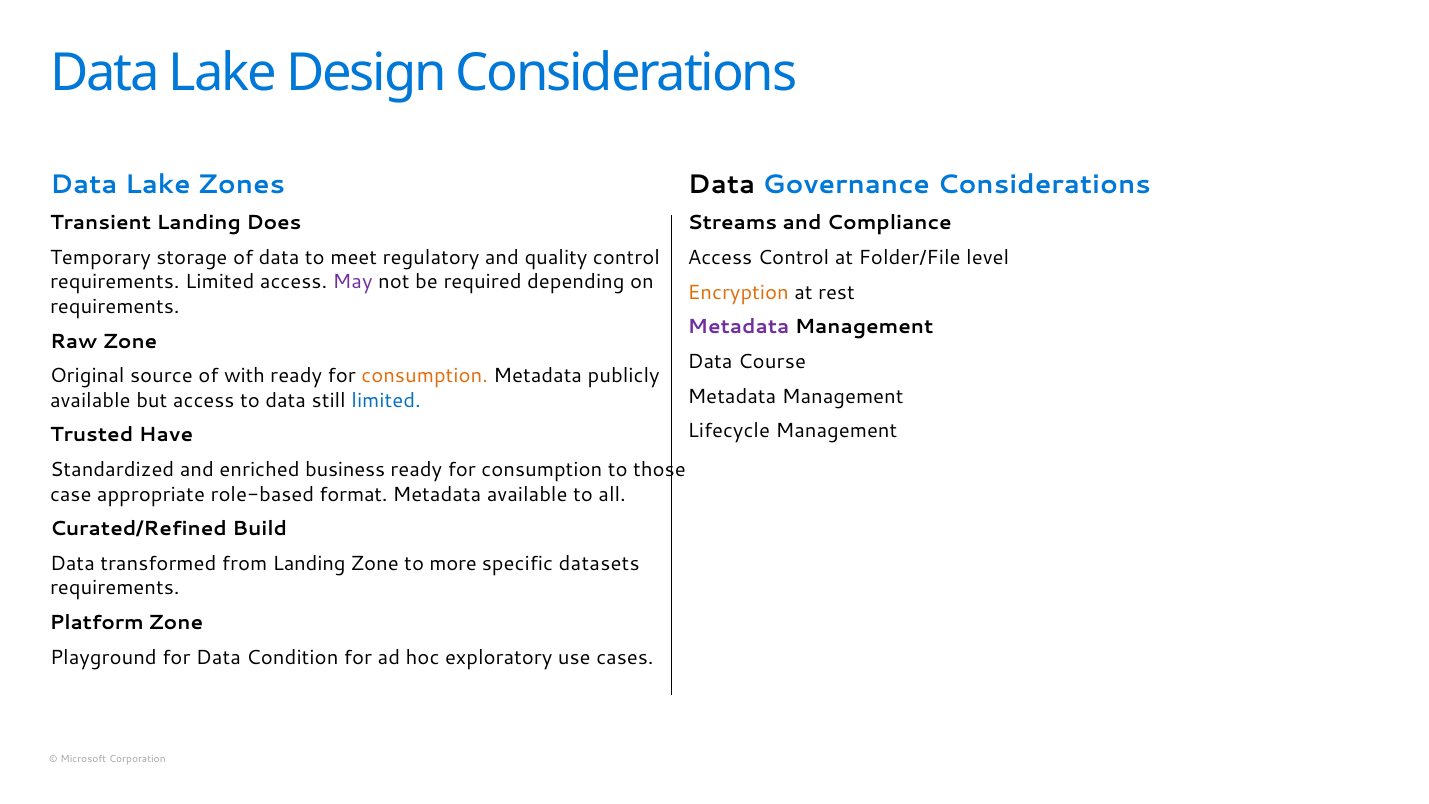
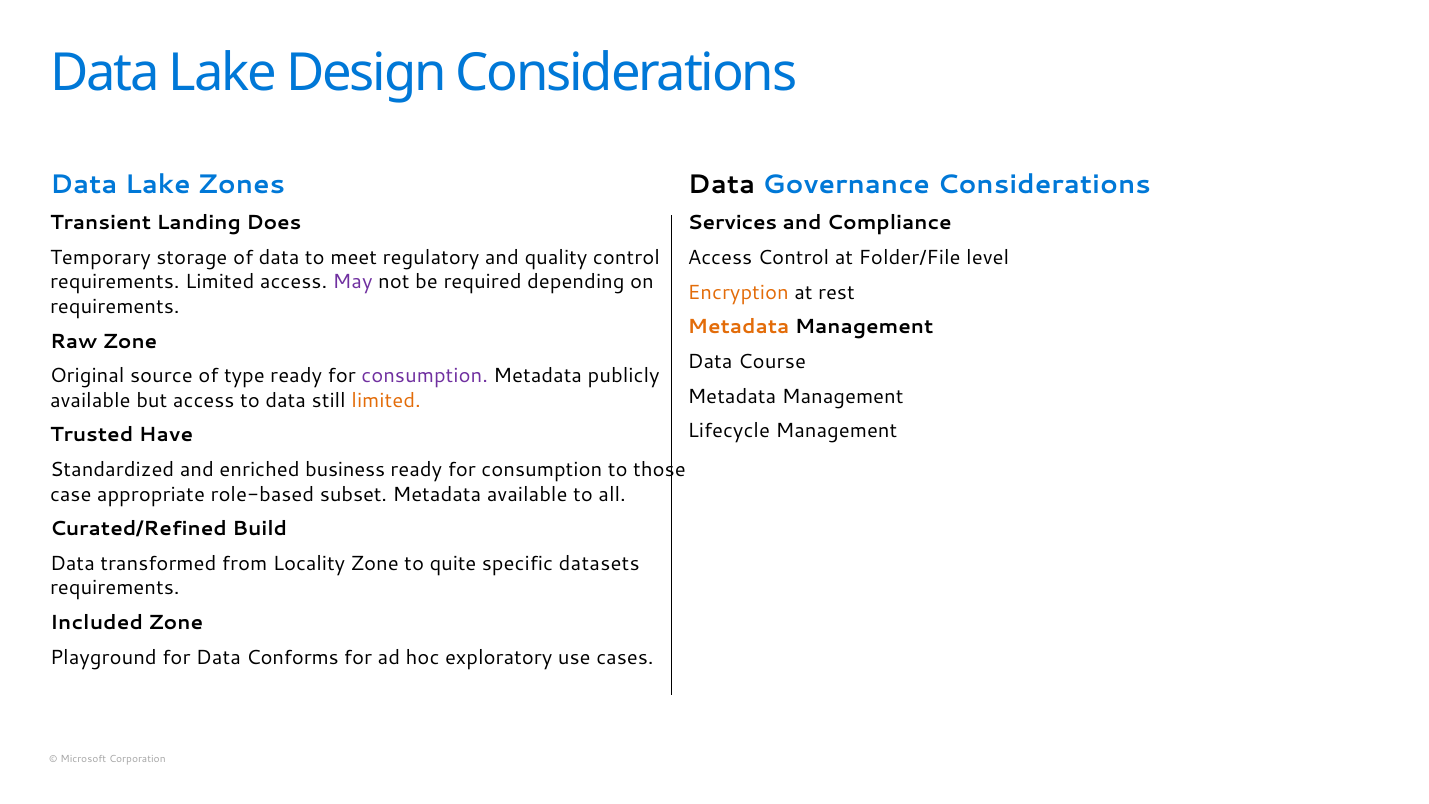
Streams: Streams -> Services (732, 223)
Metadata colour: purple -> orange (739, 327)
with: with -> type (244, 376)
consumption colour: orange -> purple (425, 376)
limited colour: blue -> orange (386, 400)
format: format -> subset (353, 494)
from Landing: Landing -> Locality (309, 564)
more: more -> quite (453, 564)
Platform: Platform -> Included (96, 623)
Condition: Condition -> Conforms (293, 657)
